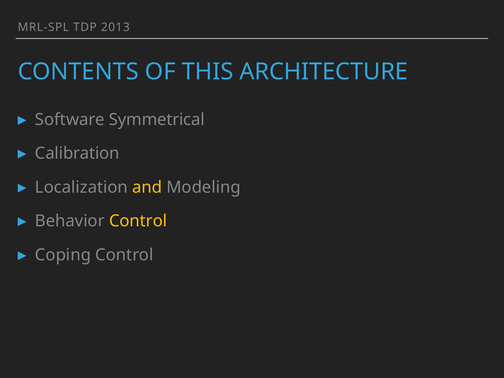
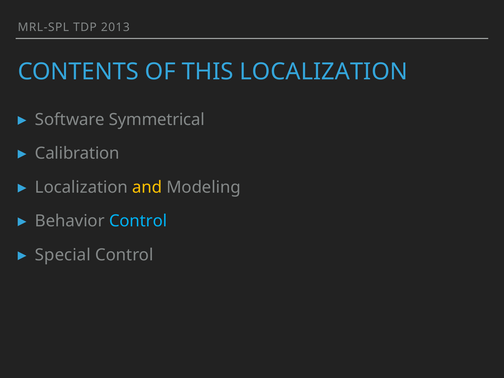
THIS ARCHITECTURE: ARCHITECTURE -> LOCALIZATION (324, 72)
Control colour: yellow -> light blue (138, 221)
Coping: Coping -> Special (63, 255)
